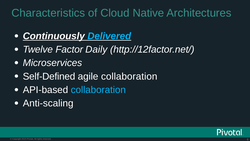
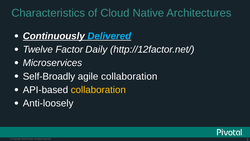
Self-Defined: Self-Defined -> Self-Broadly (49, 76)
collaboration colour: light blue -> yellow (98, 90)
Anti-scaling: Anti-scaling -> Anti-loosely (48, 103)
